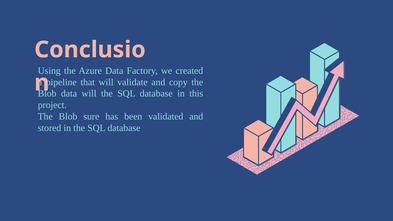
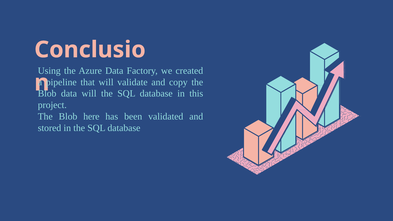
sure: sure -> here (91, 117)
